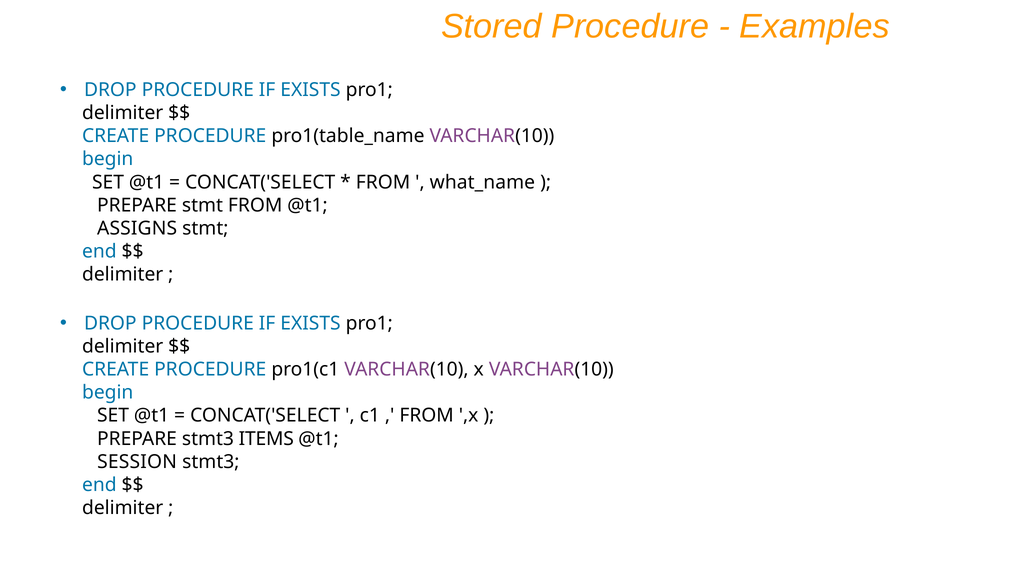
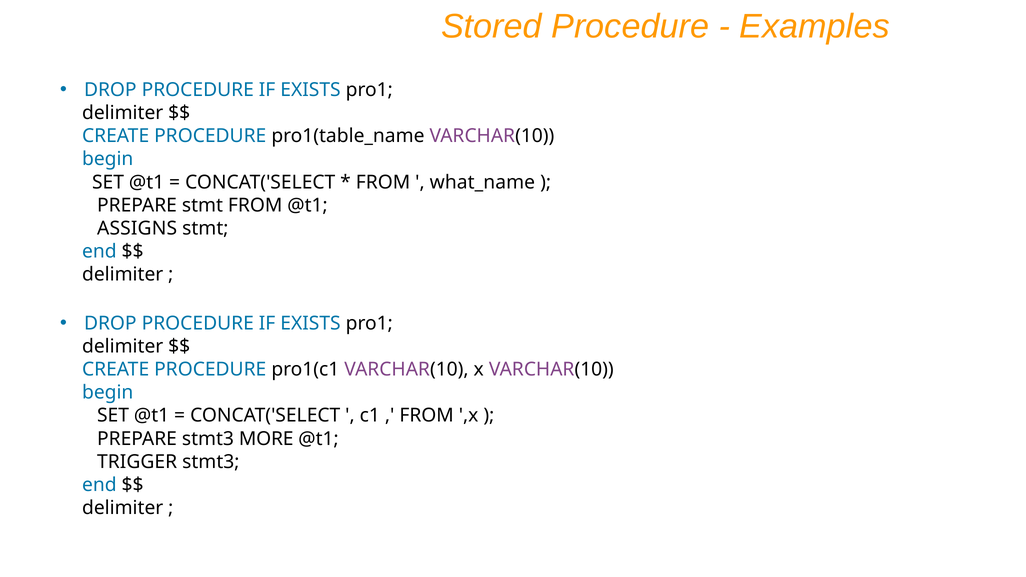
ITEMS: ITEMS -> MORE (266, 439)
SESSION: SESSION -> TRIGGER (137, 462)
